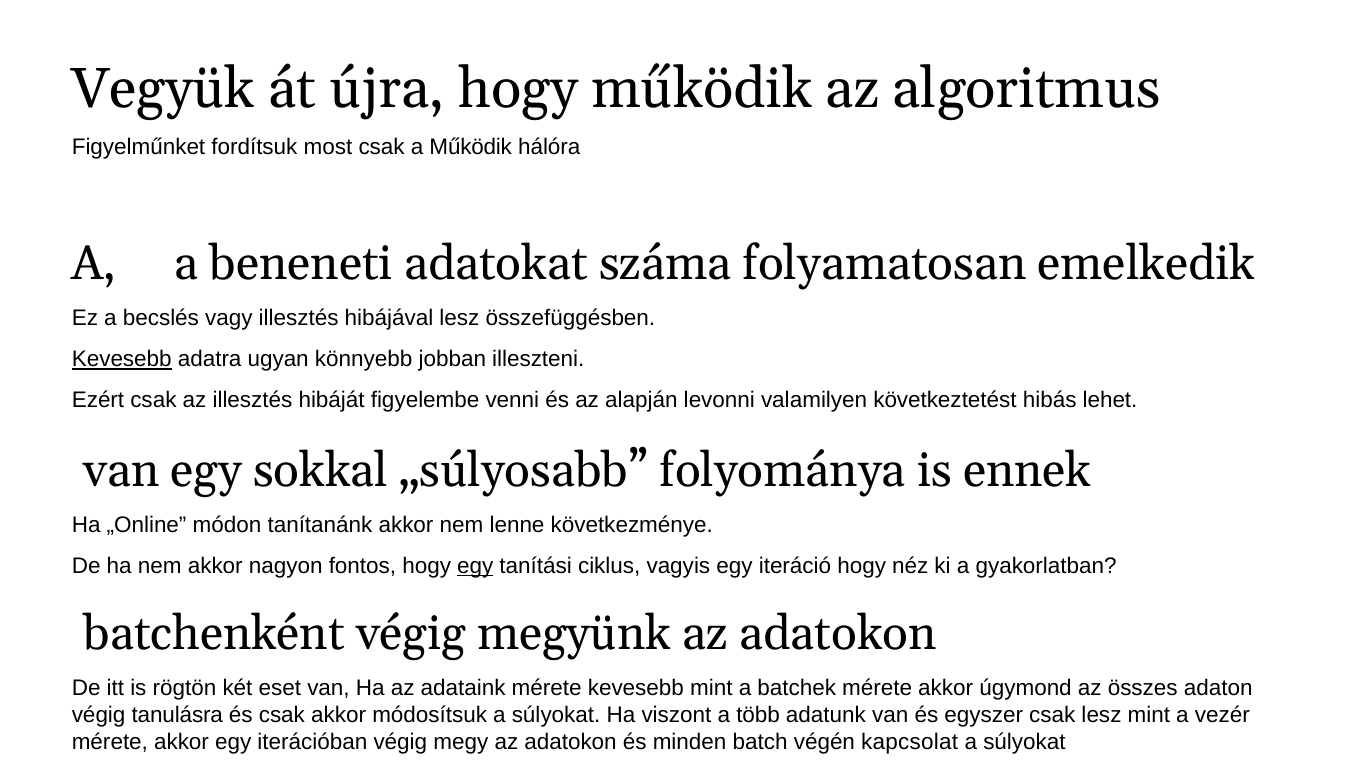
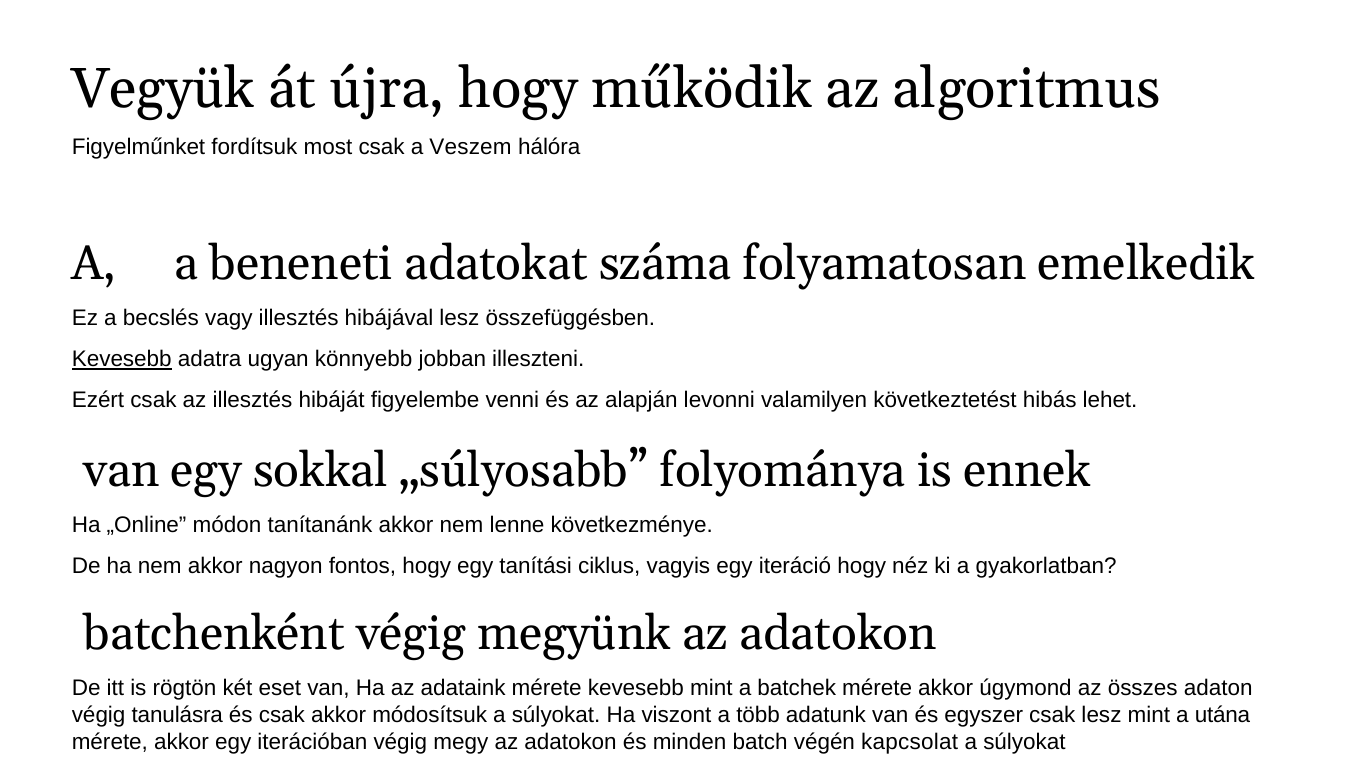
a Működik: Működik -> Veszem (471, 147)
egy underline: present -> none (475, 566)
vezér: vezér -> utána (1222, 715)
